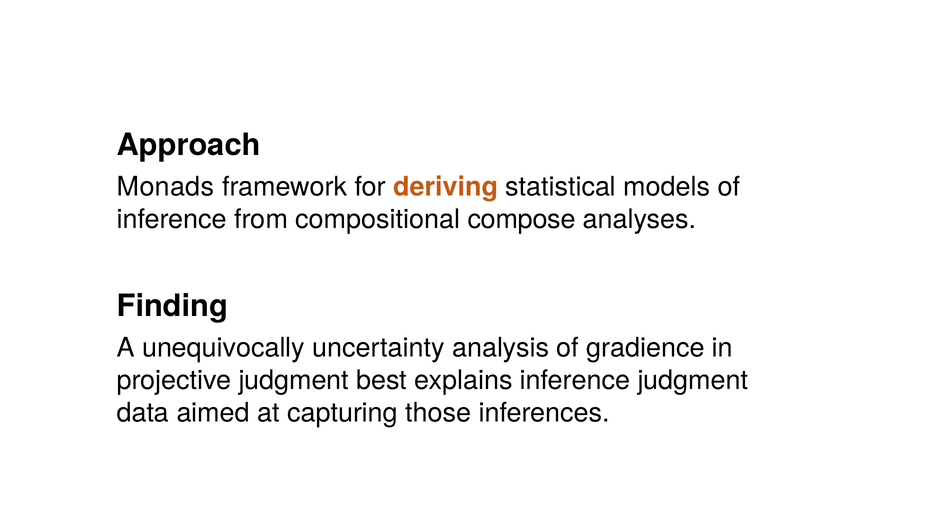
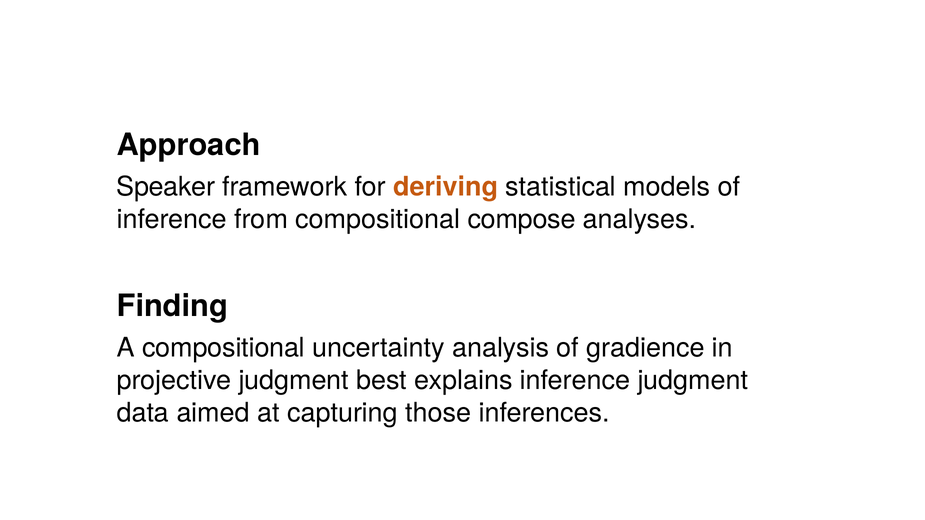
Monads: Monads -> Speaker (166, 187)
A unequivocally: unequivocally -> compositional (224, 348)
